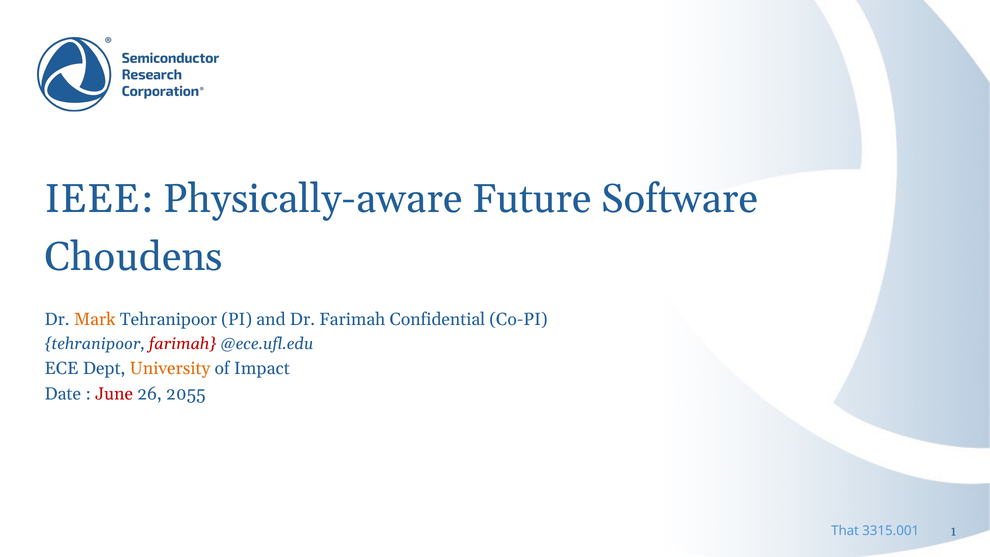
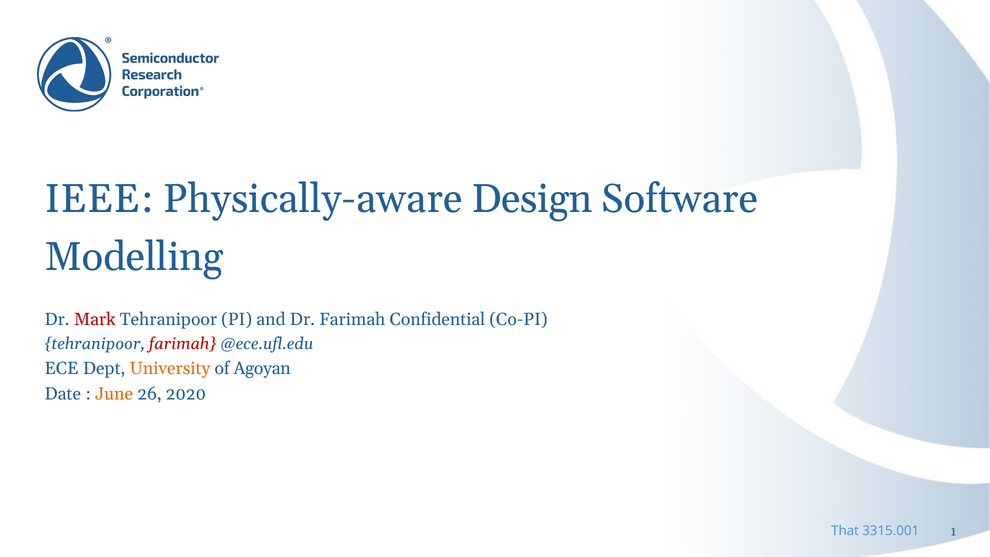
Future: Future -> Design (532, 199)
Choudens: Choudens -> Modelling (134, 257)
Mark colour: orange -> red (95, 319)
Impact: Impact -> Agoyan (262, 368)
June colour: red -> orange (114, 394)
2055: 2055 -> 2020 (186, 394)
